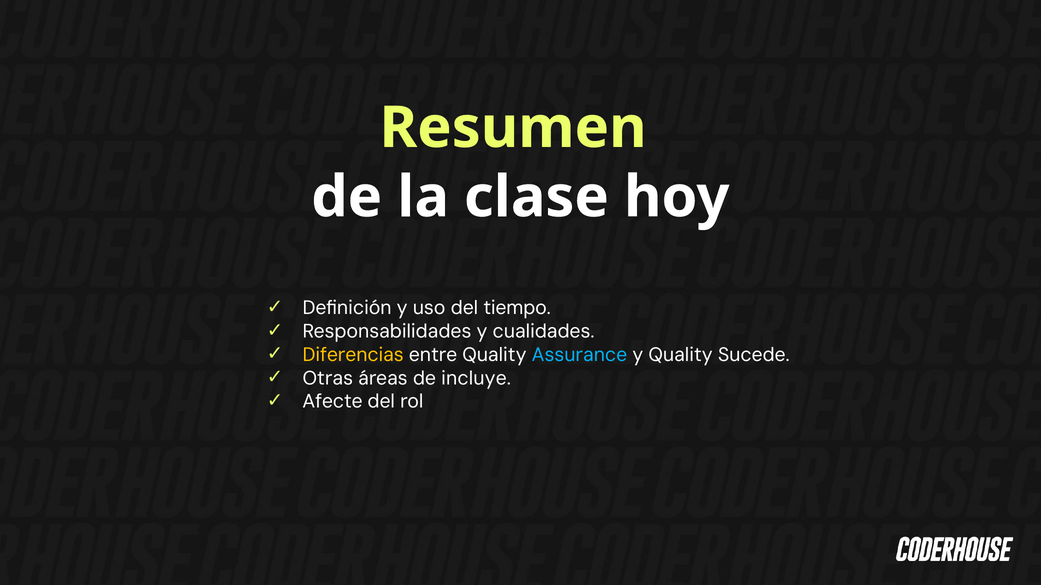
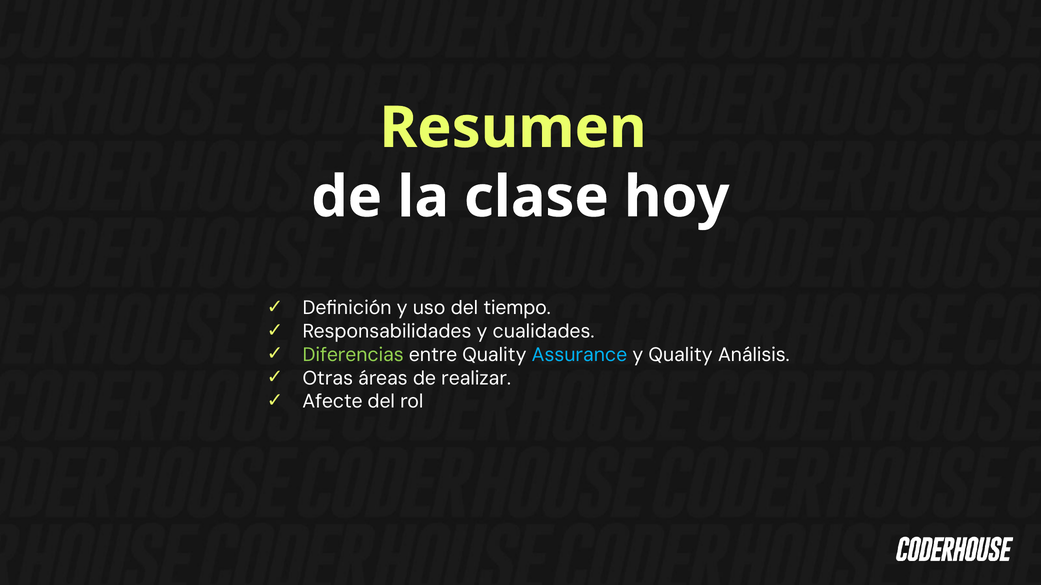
Diferencias colour: yellow -> light green (353, 355)
Sucede: Sucede -> Análisis (754, 355)
incluye: incluye -> realizar (476, 379)
